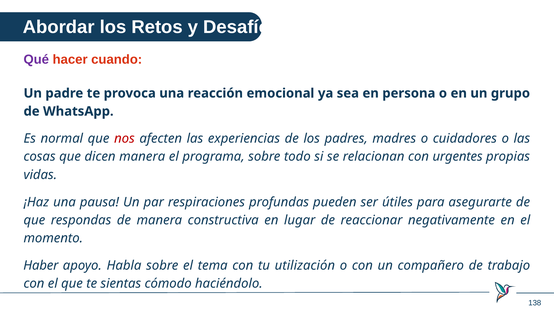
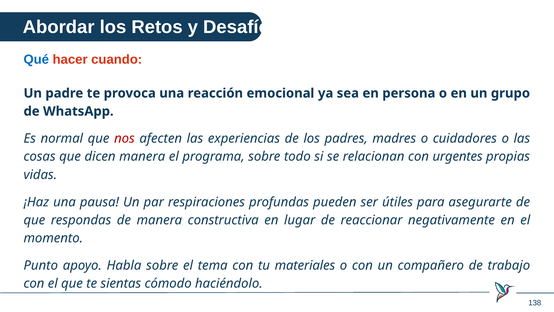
Qué colour: purple -> blue (36, 59)
Haber: Haber -> Punto (41, 265)
utilización: utilización -> materiales (305, 265)
